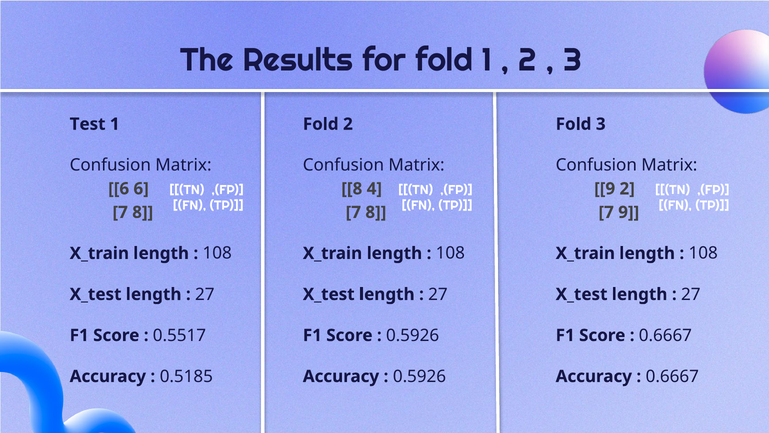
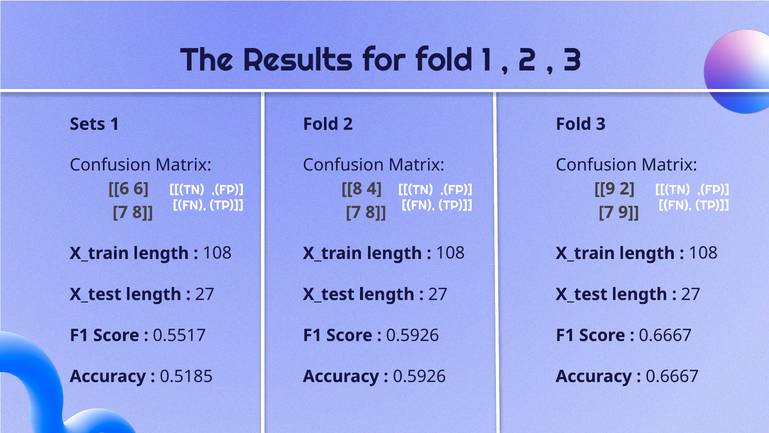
Test: Test -> Sets (88, 124)
